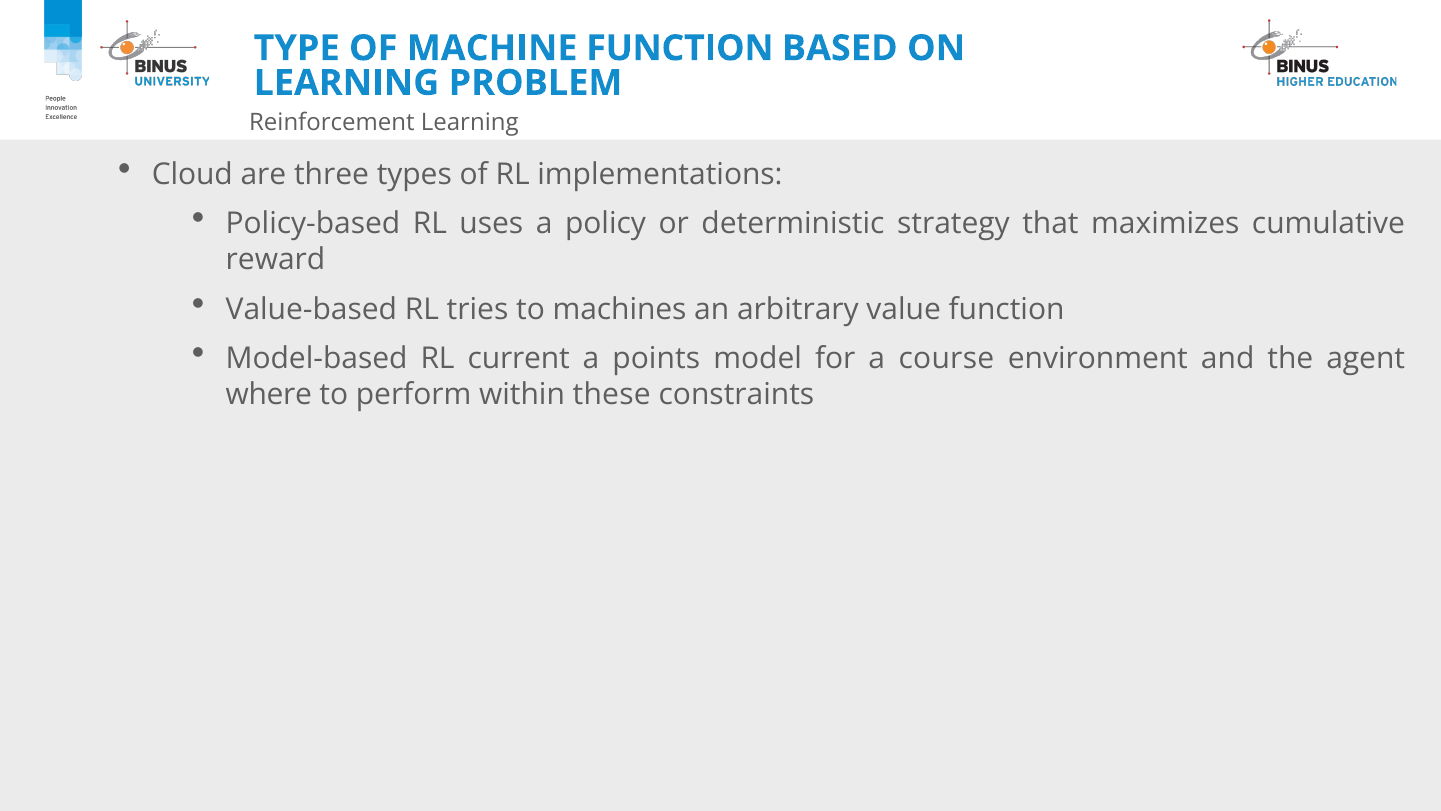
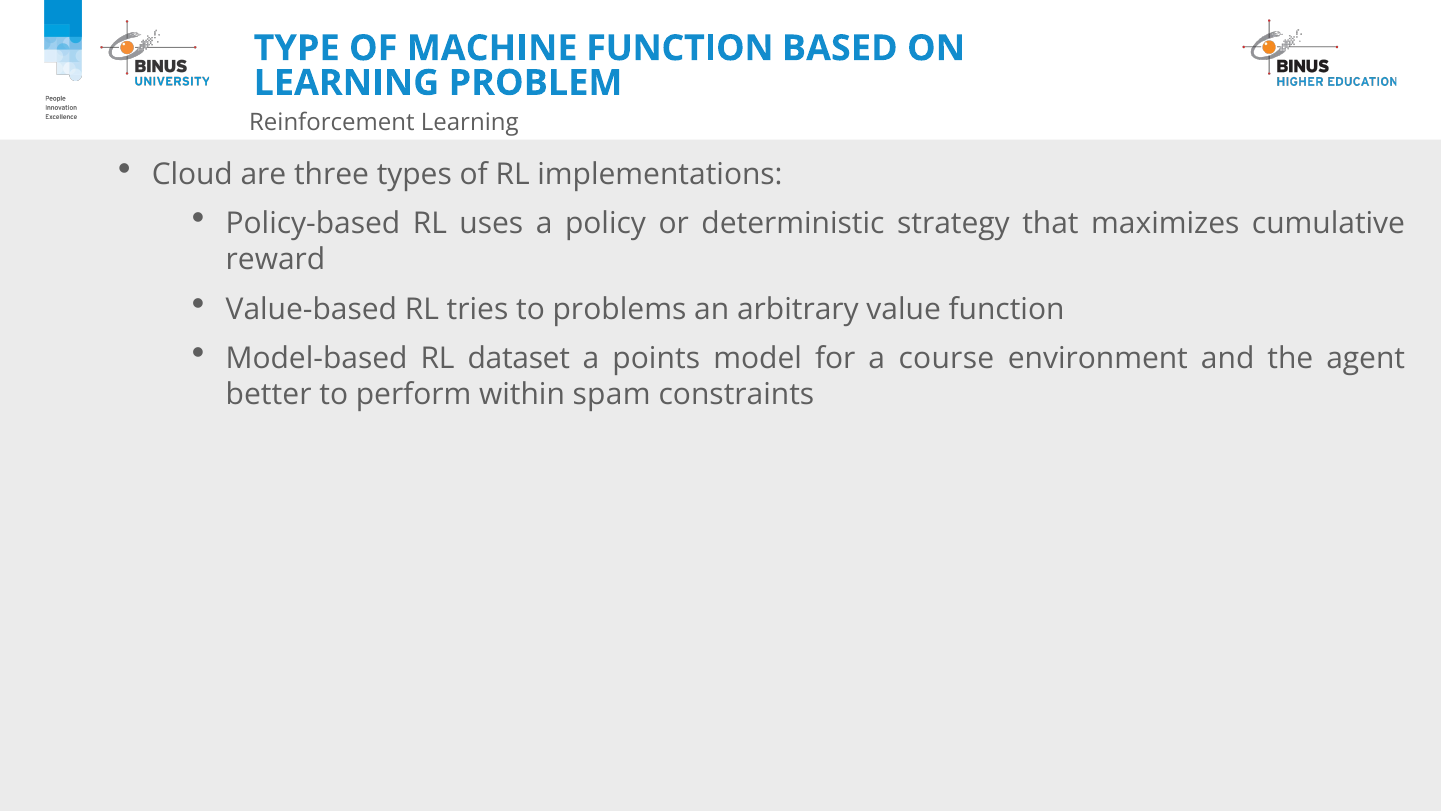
machines: machines -> problems (619, 309)
current: current -> dataset (519, 359)
where: where -> better (269, 395)
these: these -> spam (612, 395)
